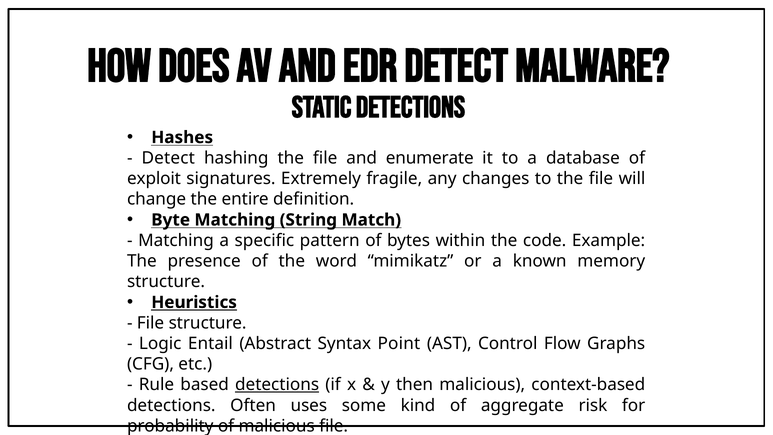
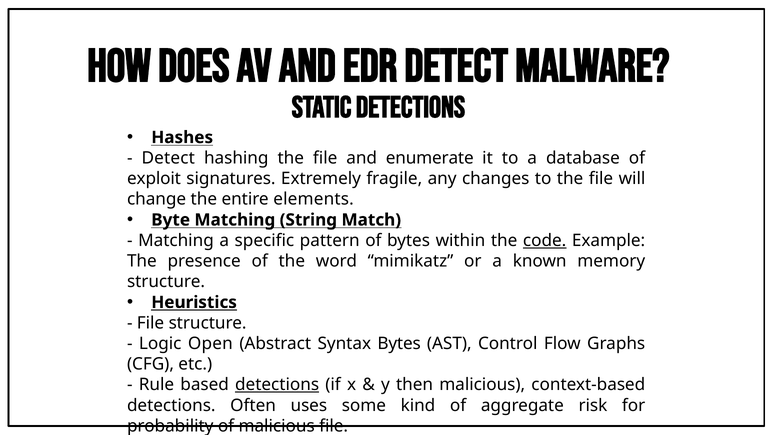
definition: definition -> elements (314, 199)
code underline: none -> present (545, 240)
Entail: Entail -> Open (210, 343)
Syntax Point: Point -> Bytes (399, 343)
